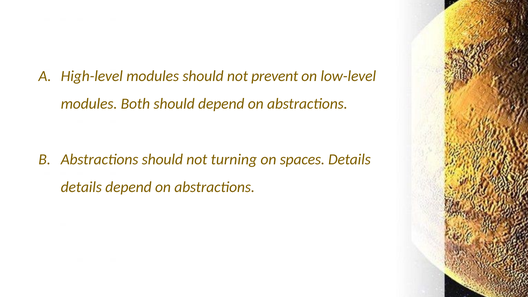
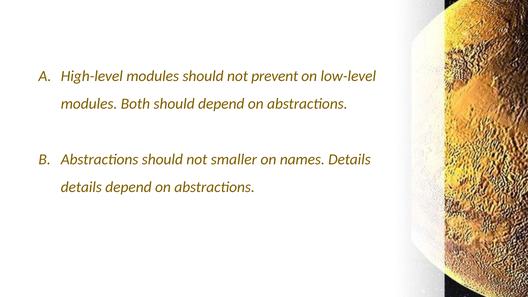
turning: turning -> smaller (234, 159)
spaces: spaces -> names (302, 159)
